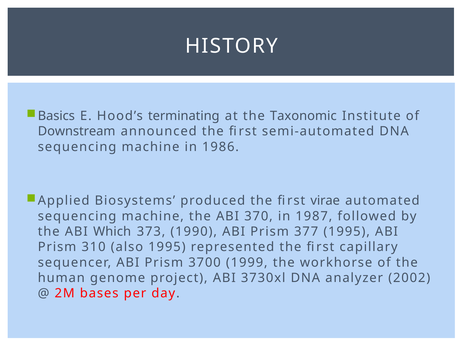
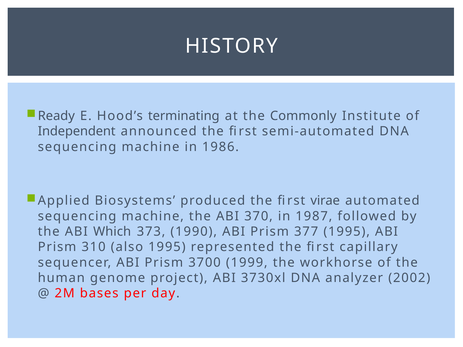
Basics: Basics -> Ready (56, 116)
Taxonomic: Taxonomic -> Commonly (303, 116)
Downstream: Downstream -> Independent (77, 131)
